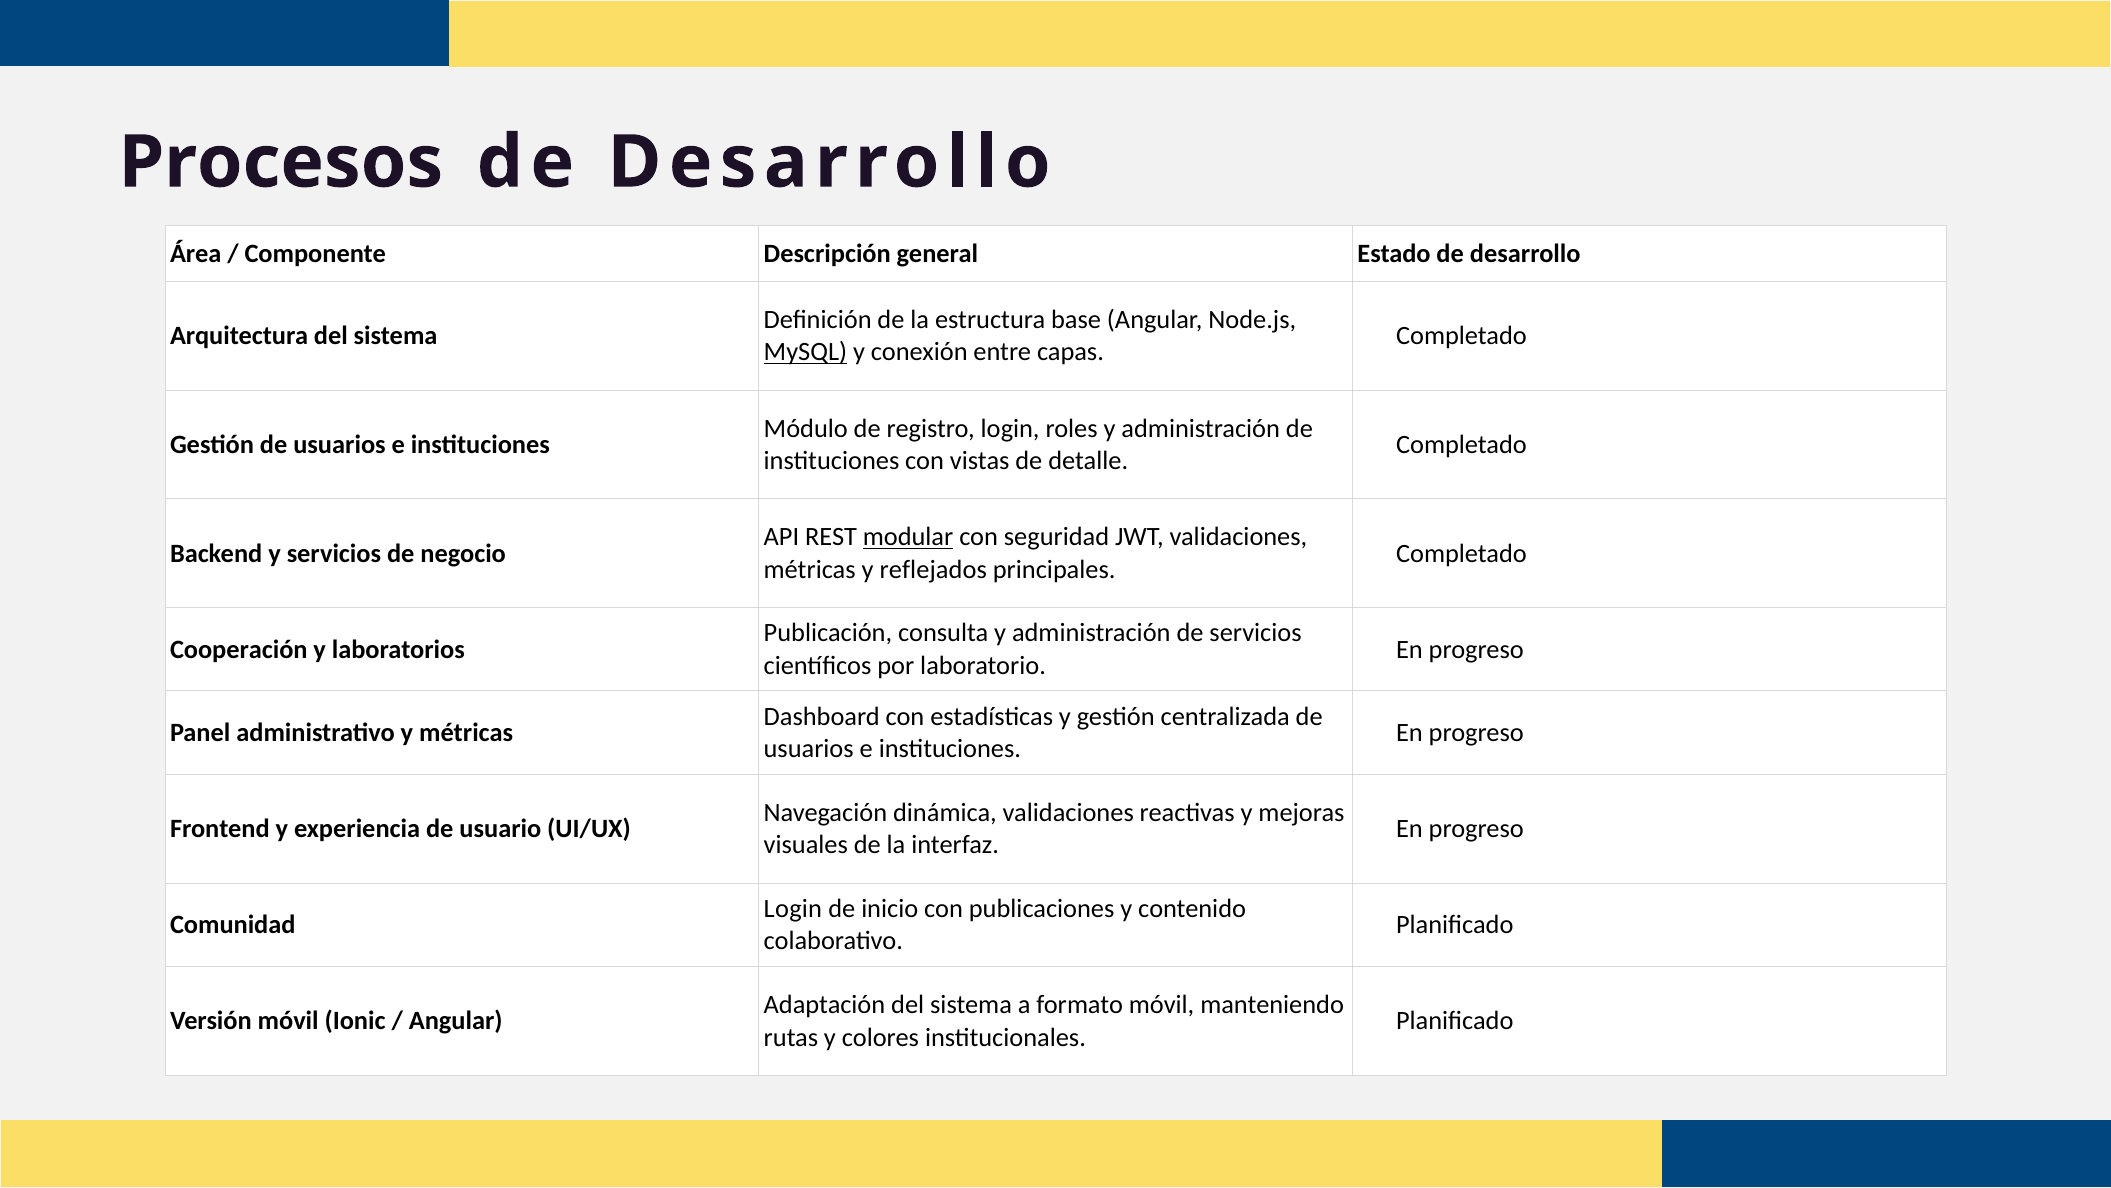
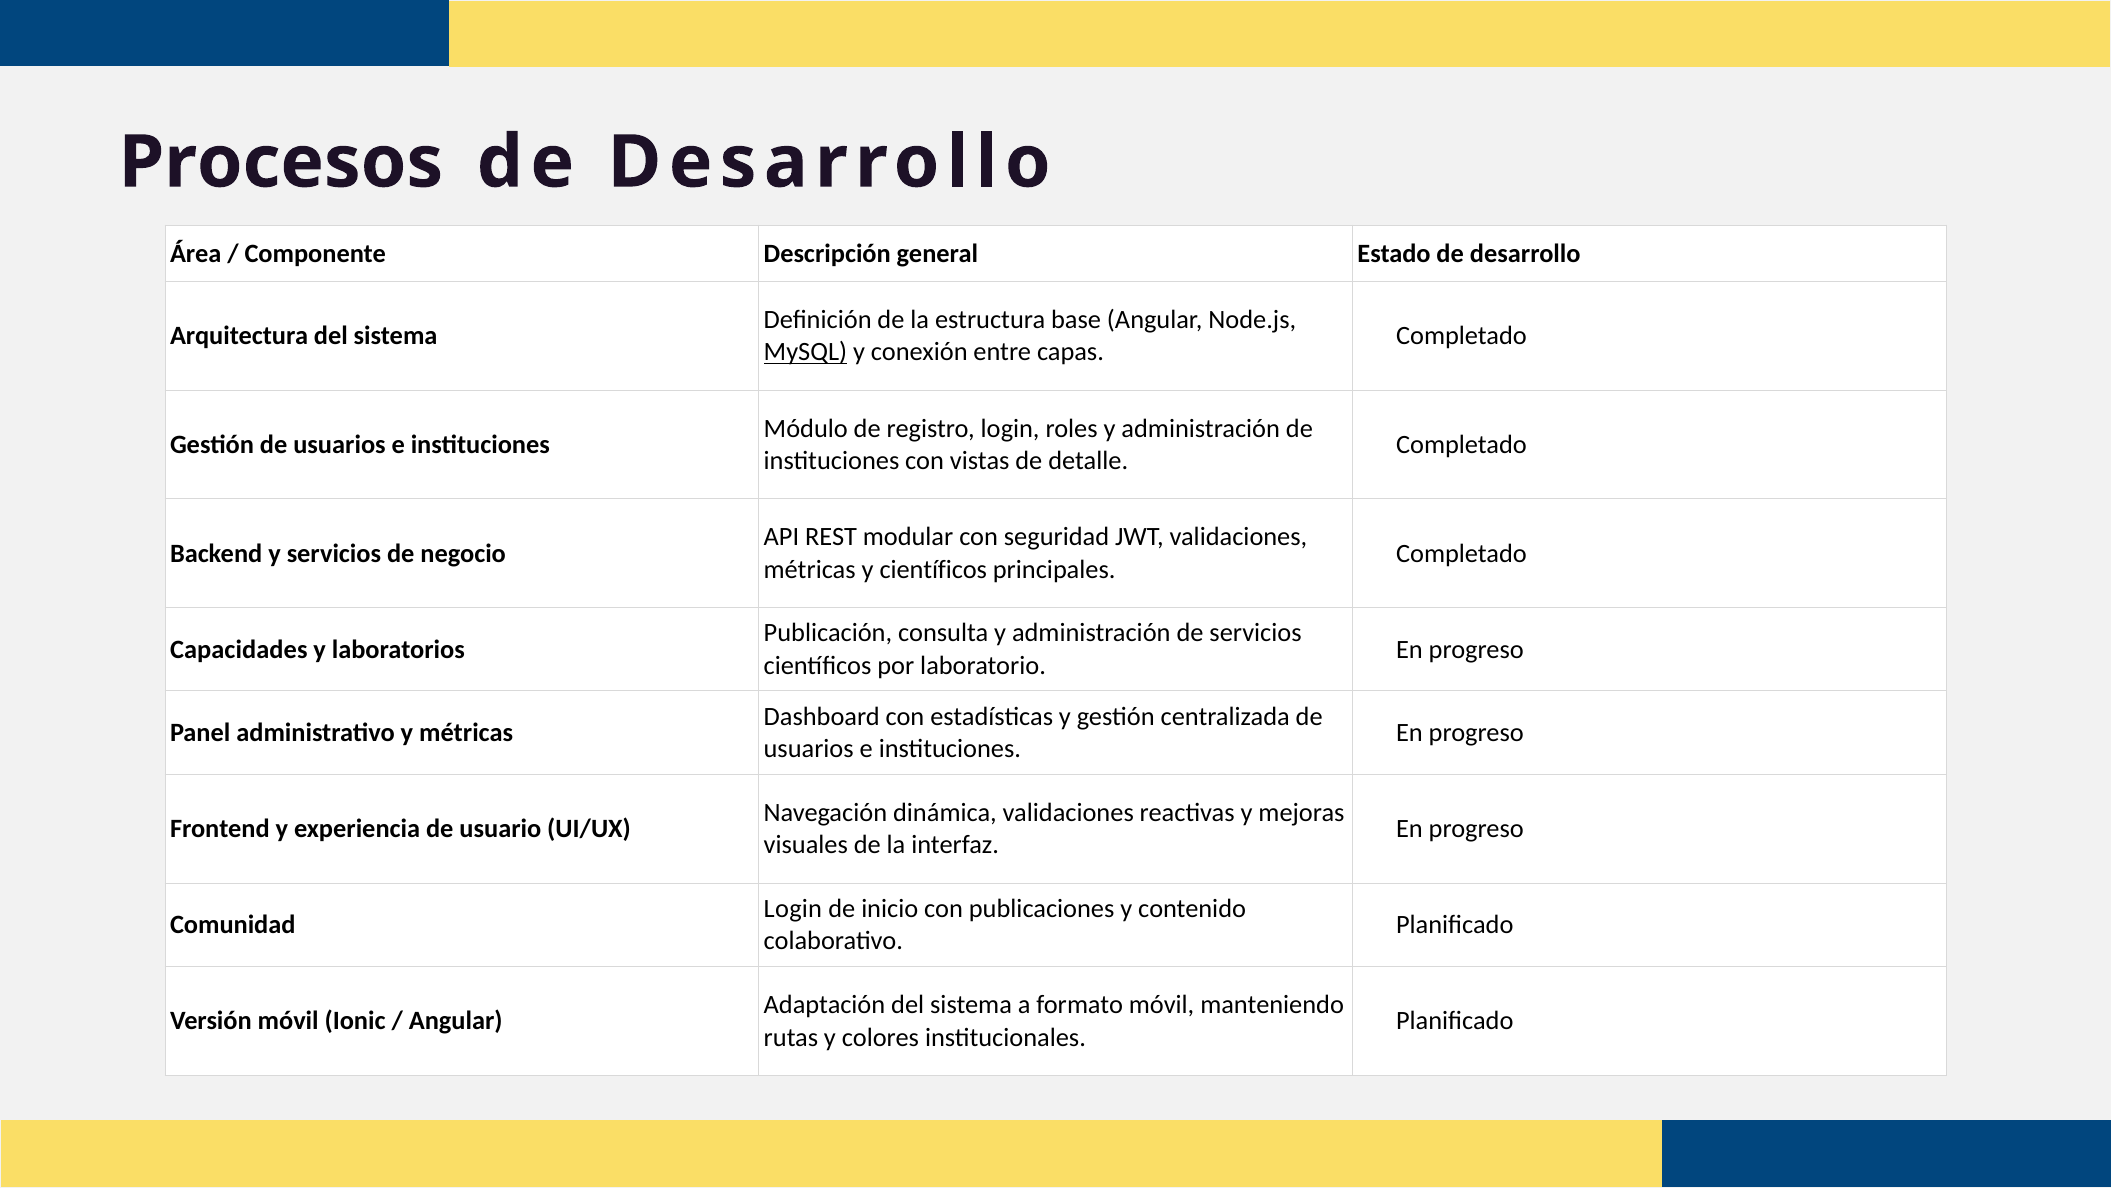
modular underline: present -> none (908, 537)
y reflejados: reflejados -> científicos (933, 569)
Cooperación: Cooperación -> Capacidades (239, 649)
